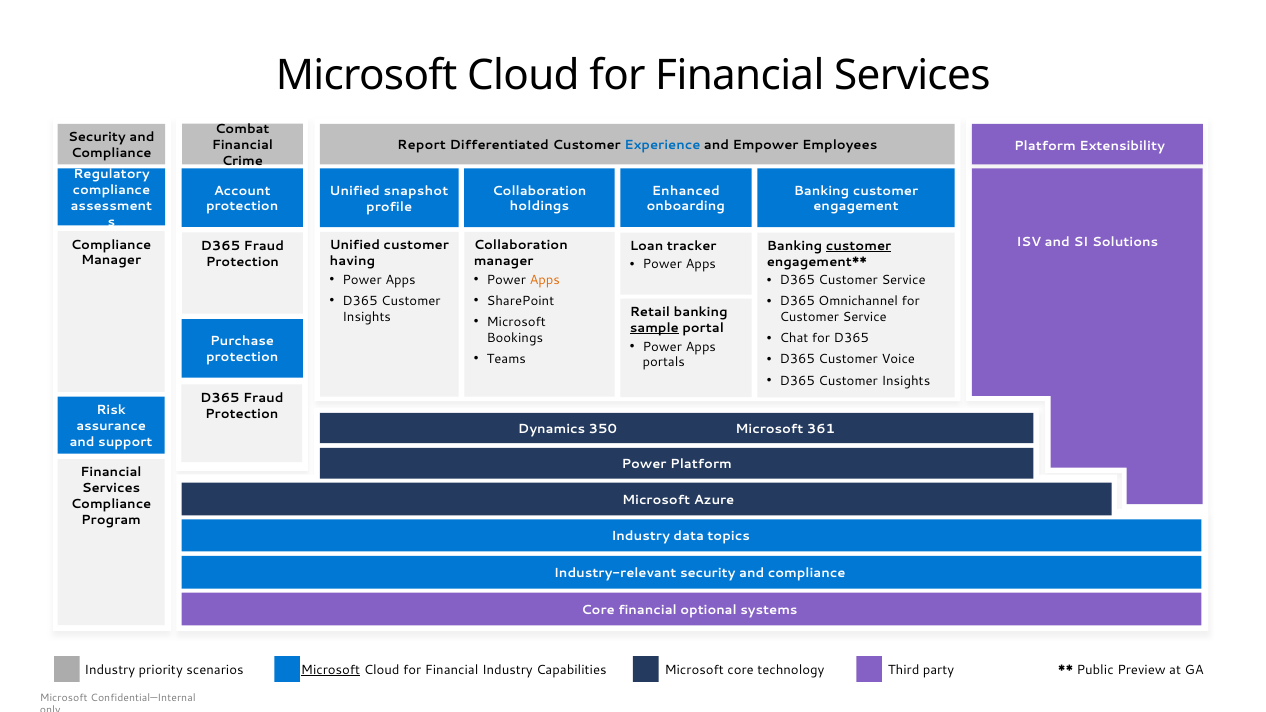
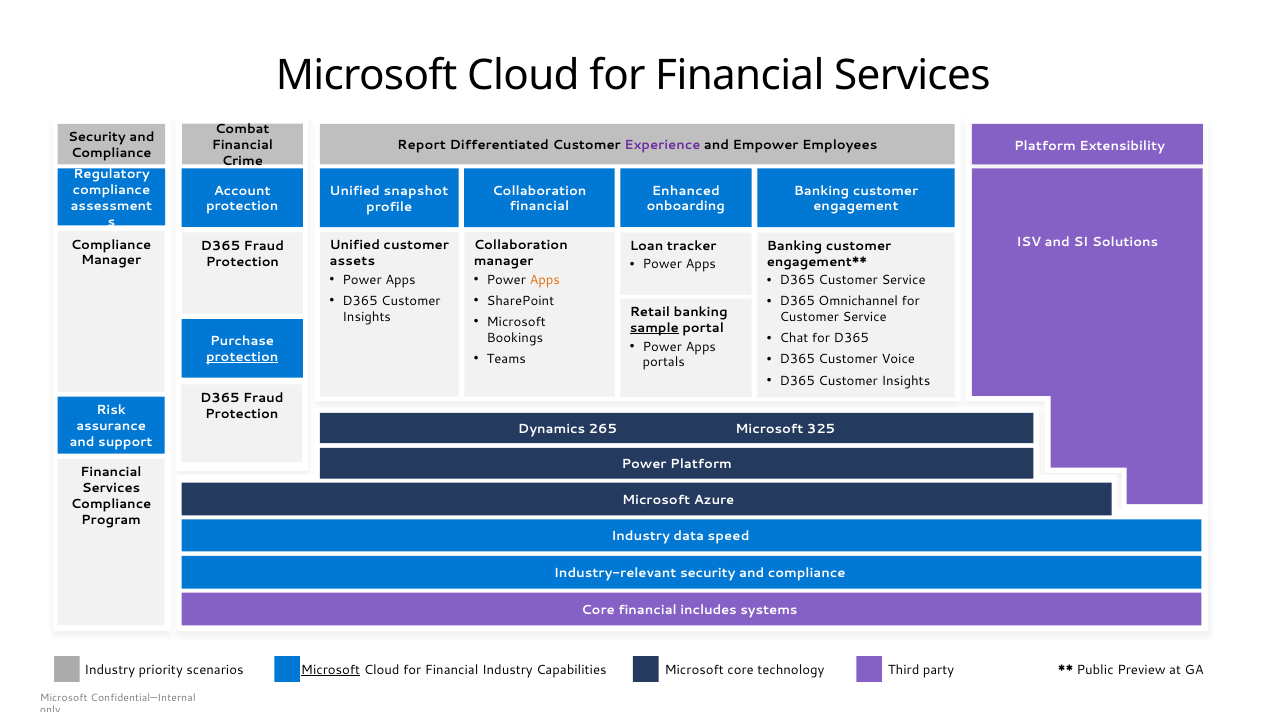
Experience colour: blue -> purple (662, 145)
holdings: holdings -> financial (539, 207)
customer underline: present -> none (859, 246)
having: having -> assets (352, 261)
protection underline: none -> present (242, 357)
350: 350 -> 265 (603, 429)
361: 361 -> 325 (821, 429)
topics: topics -> speed (729, 536)
optional: optional -> includes (709, 610)
